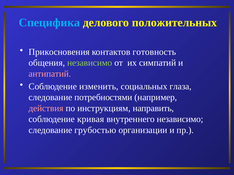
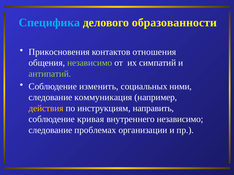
положительных: положительных -> образованности (174, 23)
готовность: готовность -> отношения (154, 52)
антипатий colour: pink -> light green (50, 74)
глаза: глаза -> ними (181, 87)
потребностями: потребностями -> коммуникация (103, 98)
действия colour: pink -> yellow (46, 109)
грубостью: грубостью -> проблемах (95, 130)
